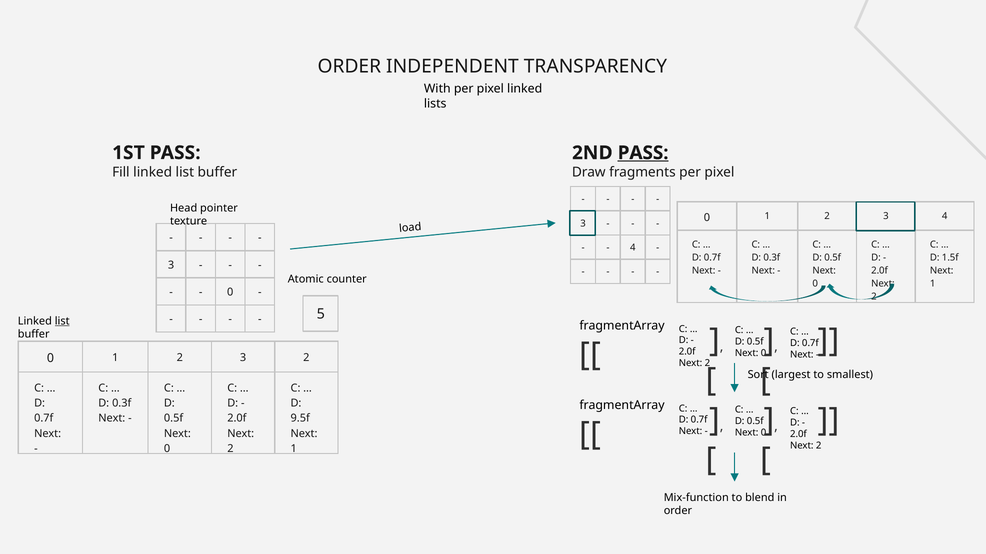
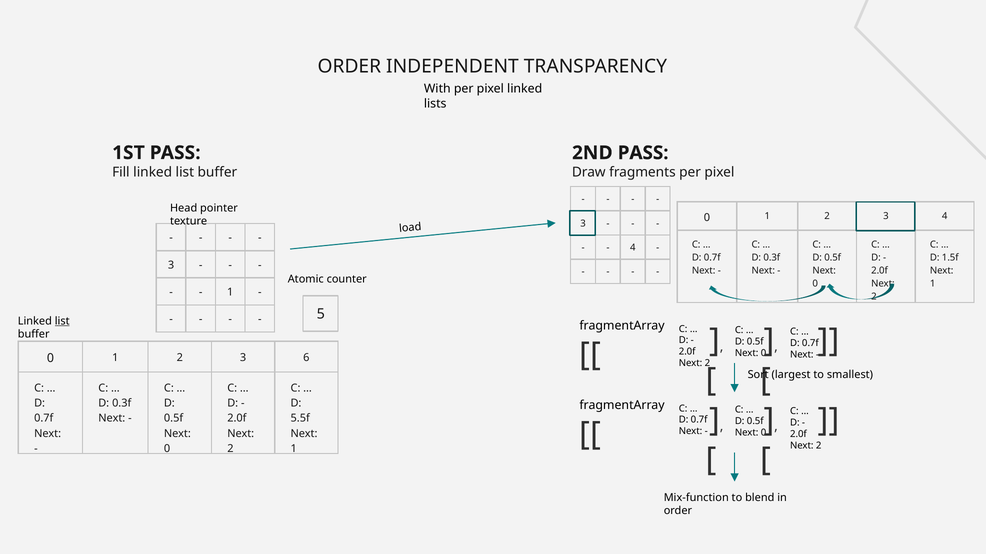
PASS underline: present -> none (643, 153)
0: 0 -> 1 (230, 292)
3 2: 2 -> 6 (306, 358)
9.5f: 9.5f -> 5.5f (300, 419)
